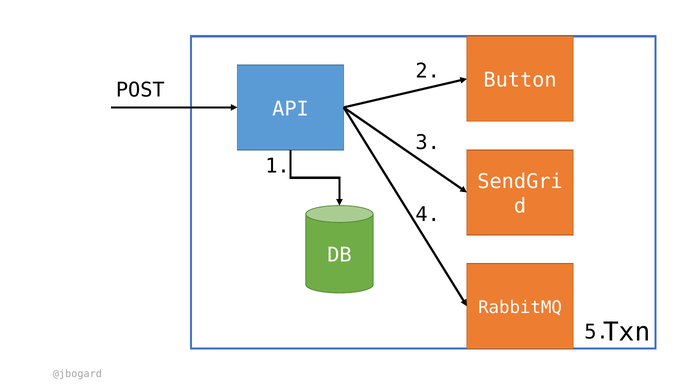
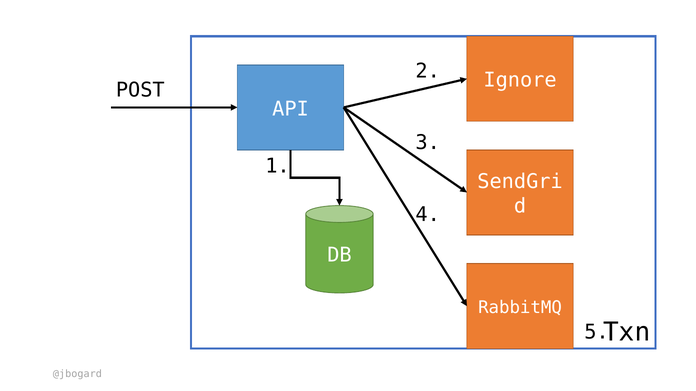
Button: Button -> Ignore (520, 80)
